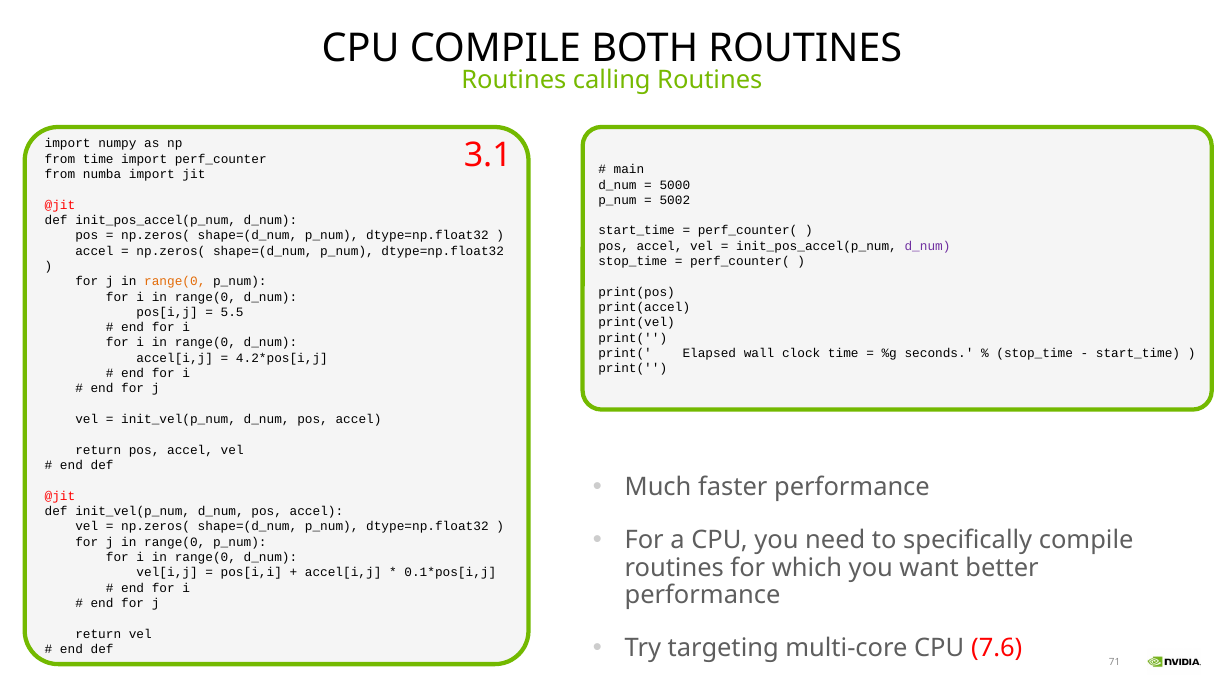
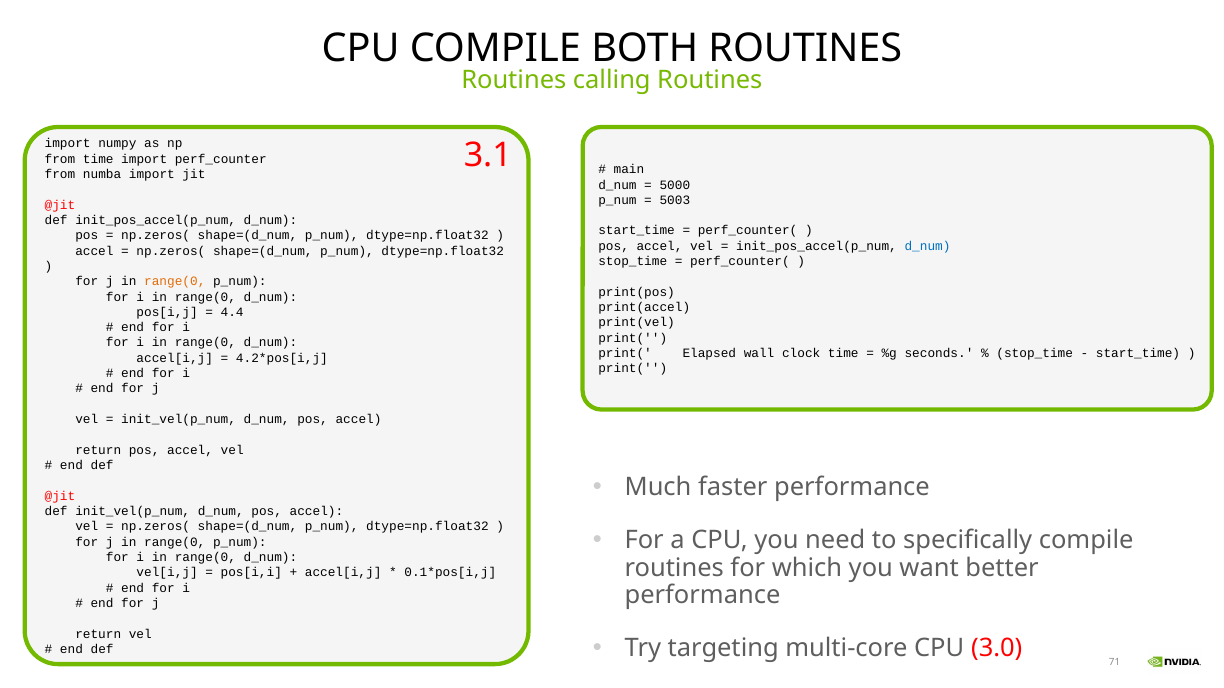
5002: 5002 -> 5003 (675, 200)
d_num colour: purple -> blue (928, 246)
5.5: 5.5 -> 4.4 (232, 312)
7.6: 7.6 -> 3.0 (997, 649)
